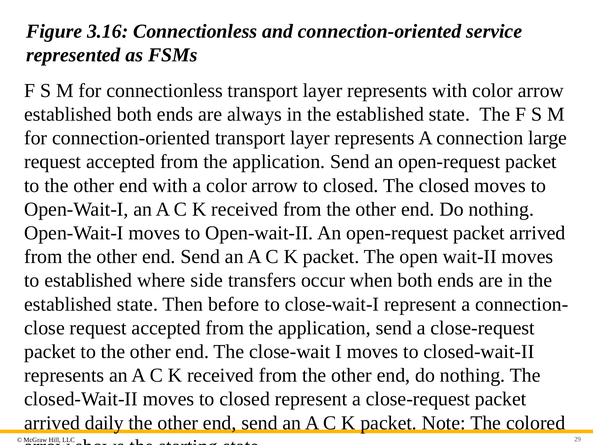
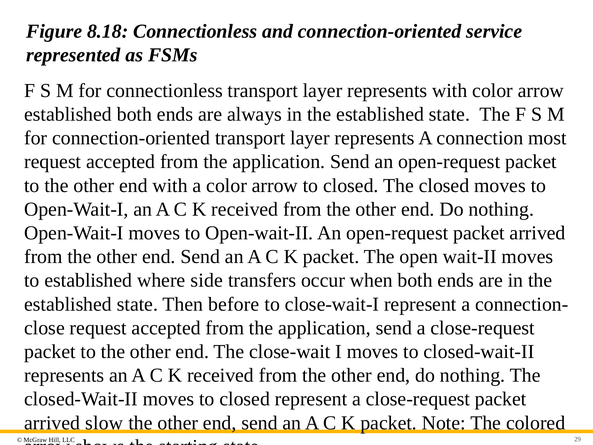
3.16: 3.16 -> 8.18 (108, 31)
large: large -> most (547, 138)
daily: daily -> slow (104, 423)
